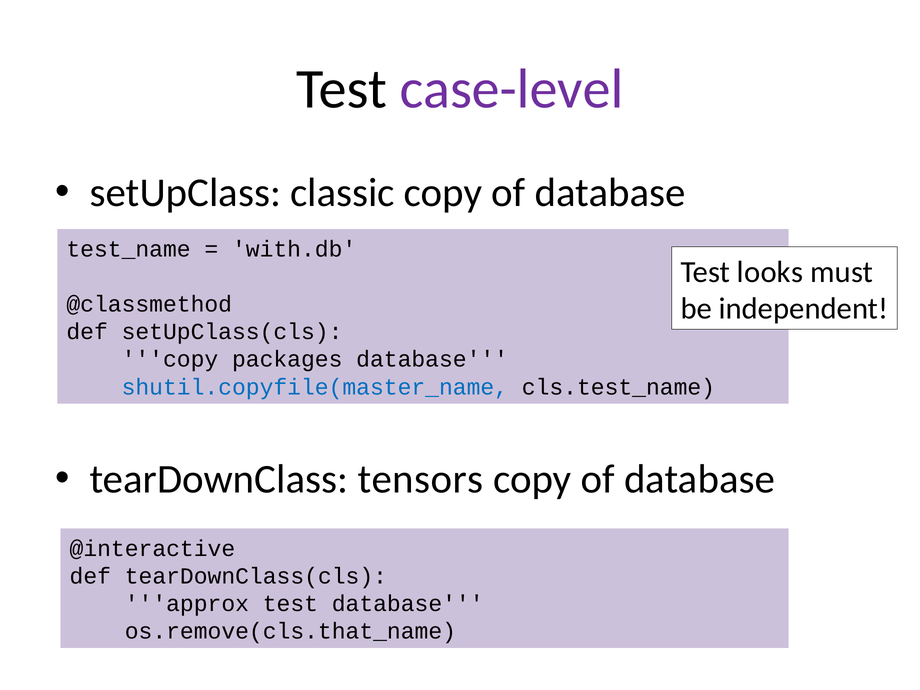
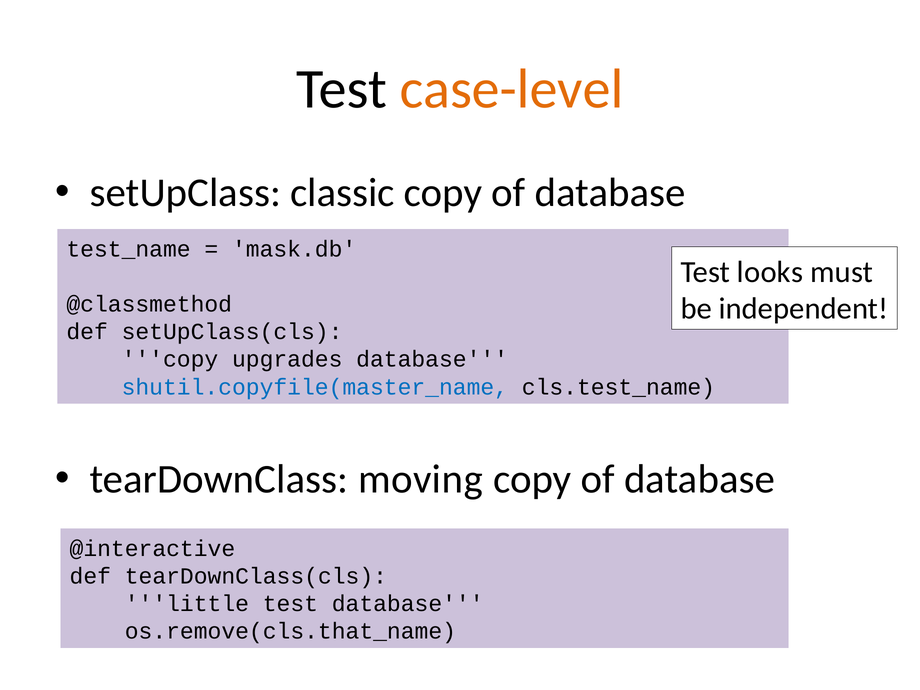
case-level colour: purple -> orange (512, 89)
with.db: with.db -> mask.db (294, 249)
packages: packages -> upgrades (287, 359)
tensors: tensors -> moving (420, 479)
approx: approx -> little (187, 604)
